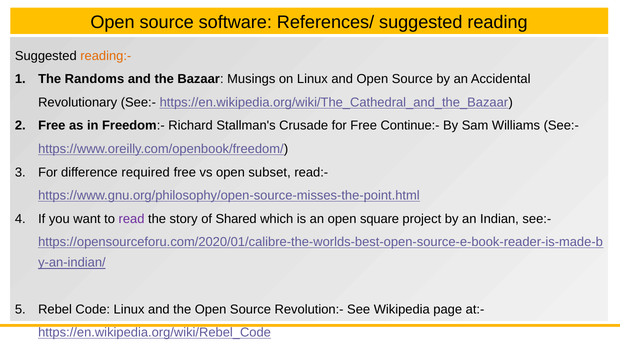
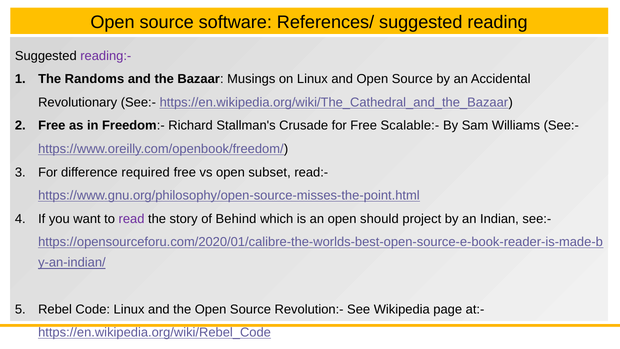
reading:- colour: orange -> purple (106, 56)
Continue:-: Continue:- -> Scalable:- (410, 126)
Shared: Shared -> Behind (236, 219)
square: square -> should (379, 219)
